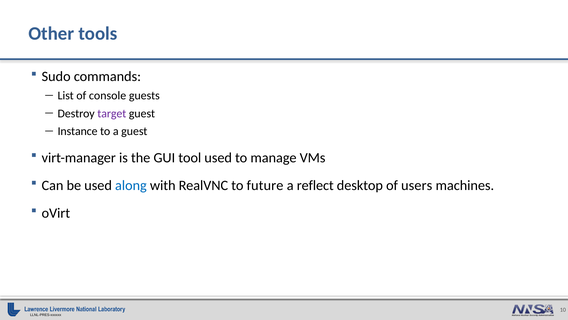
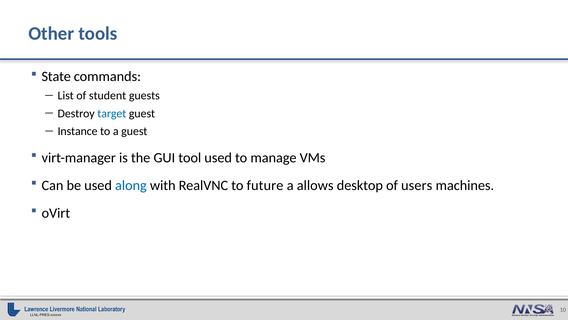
Sudo: Sudo -> State (56, 76)
console: console -> student (108, 95)
target colour: purple -> blue (112, 113)
reflect: reflect -> allows (315, 185)
